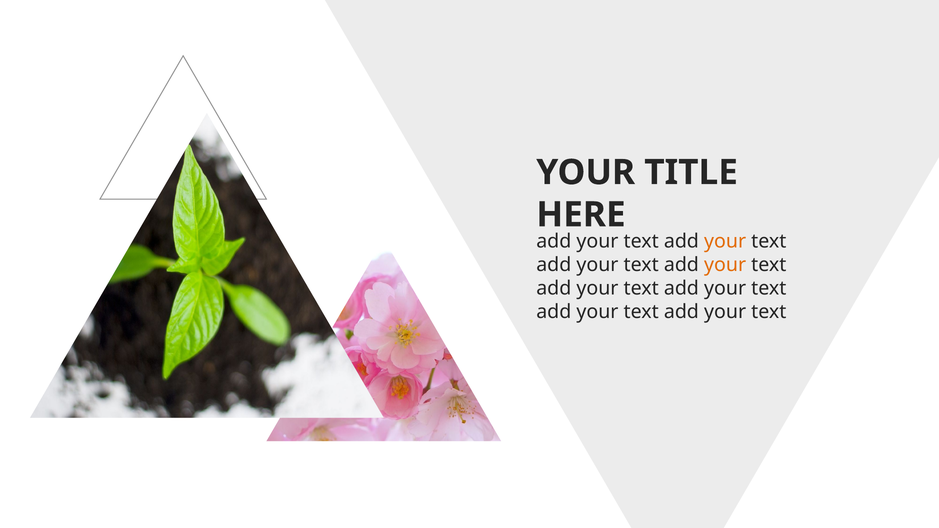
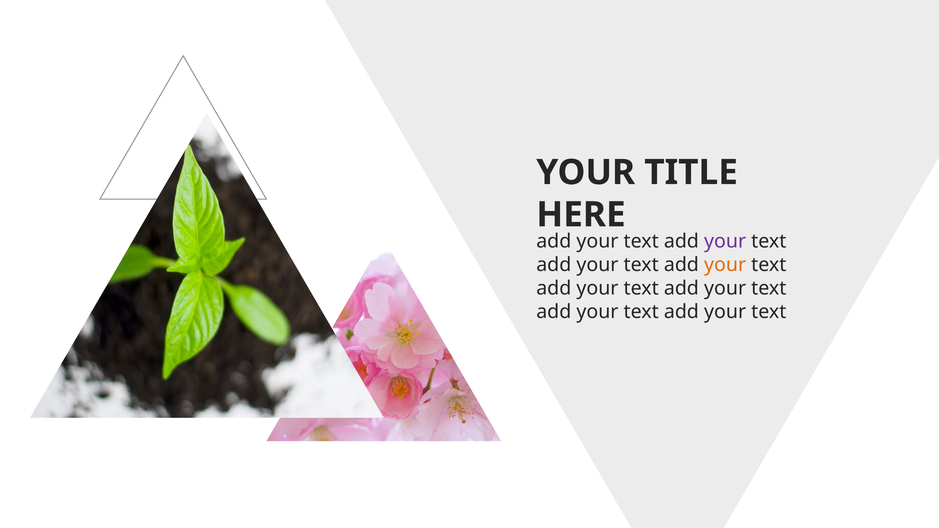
your colour: orange -> purple (725, 242)
